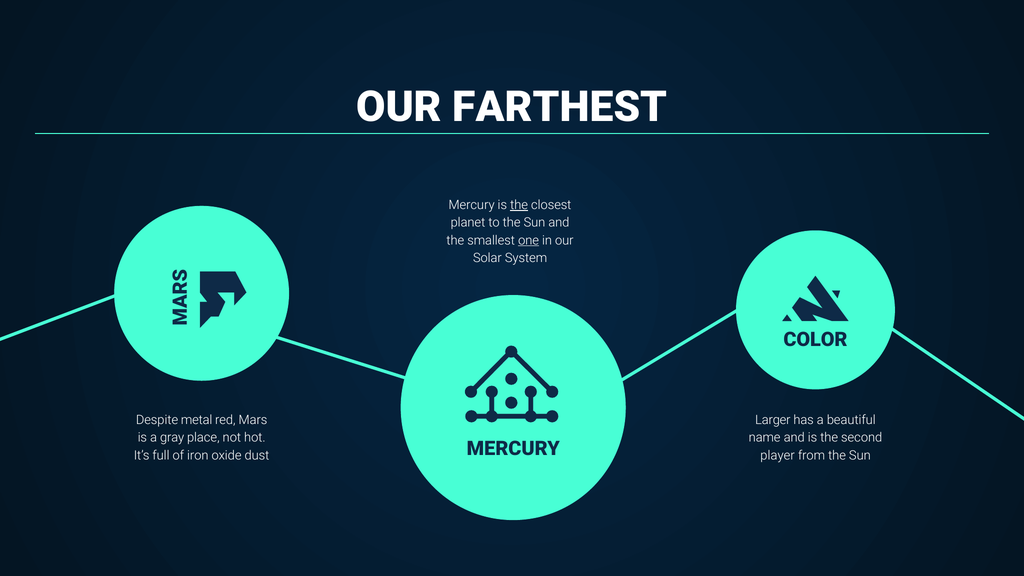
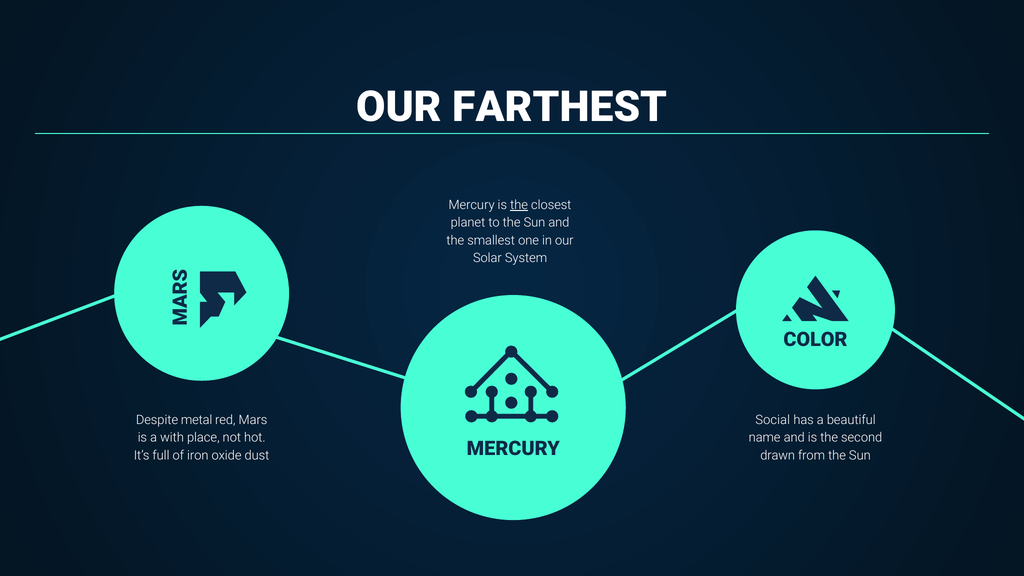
one underline: present -> none (529, 240)
Larger: Larger -> Social (773, 420)
gray: gray -> with (172, 438)
player: player -> drawn (778, 455)
